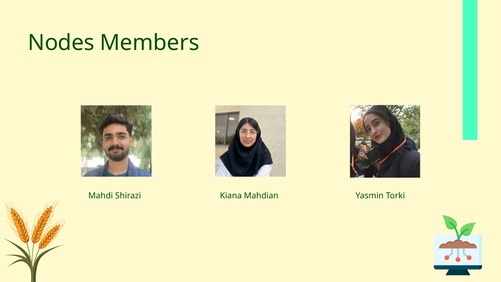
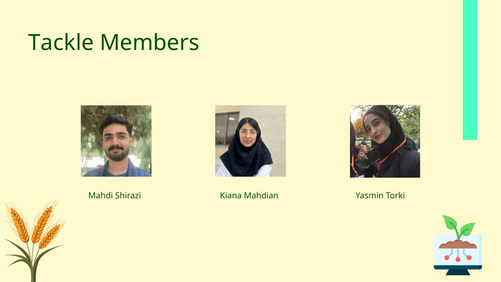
Nodes: Nodes -> Tackle (61, 43)
